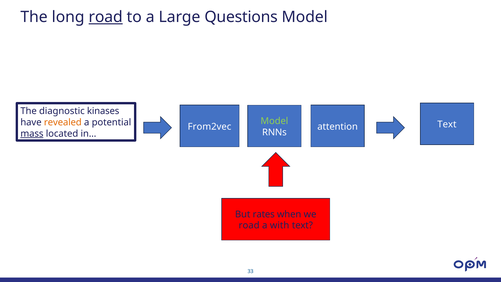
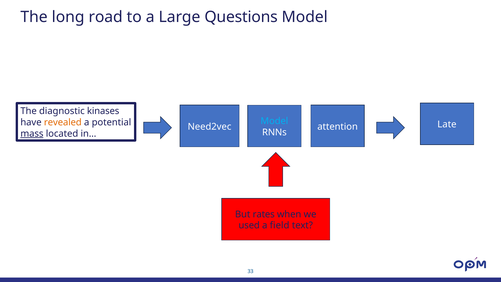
road underline: present -> none (106, 17)
Model colour: light green -> light blue (274, 121)
Text: Text -> Late (447, 124)
From2vec: From2vec -> Need2vec (210, 127)
road: road -> used (249, 225)
with: with -> field (280, 225)
